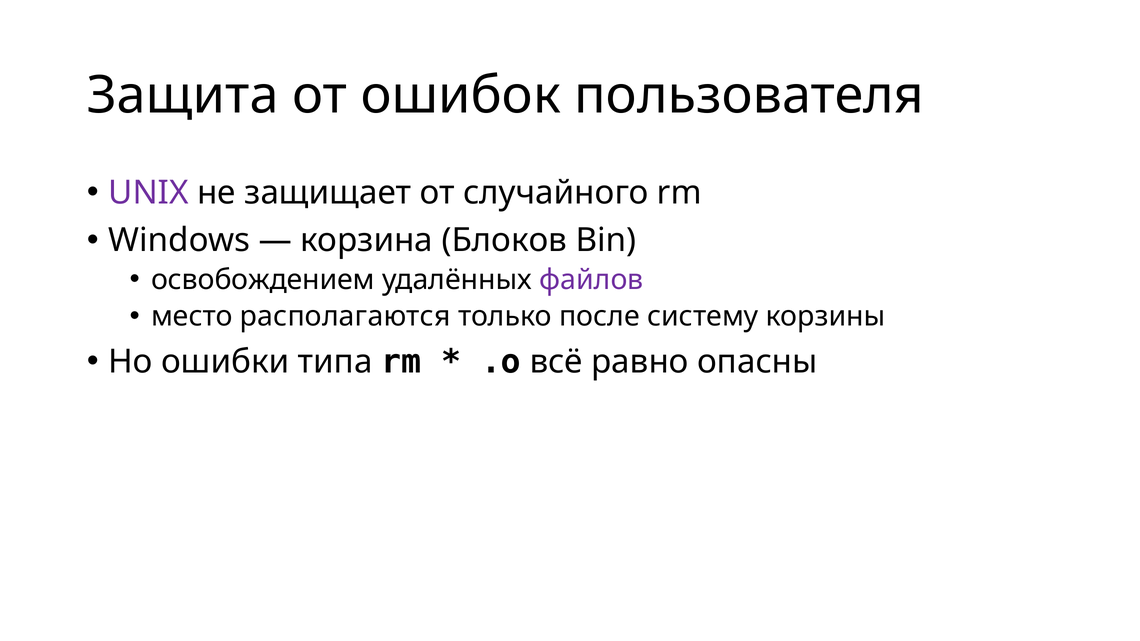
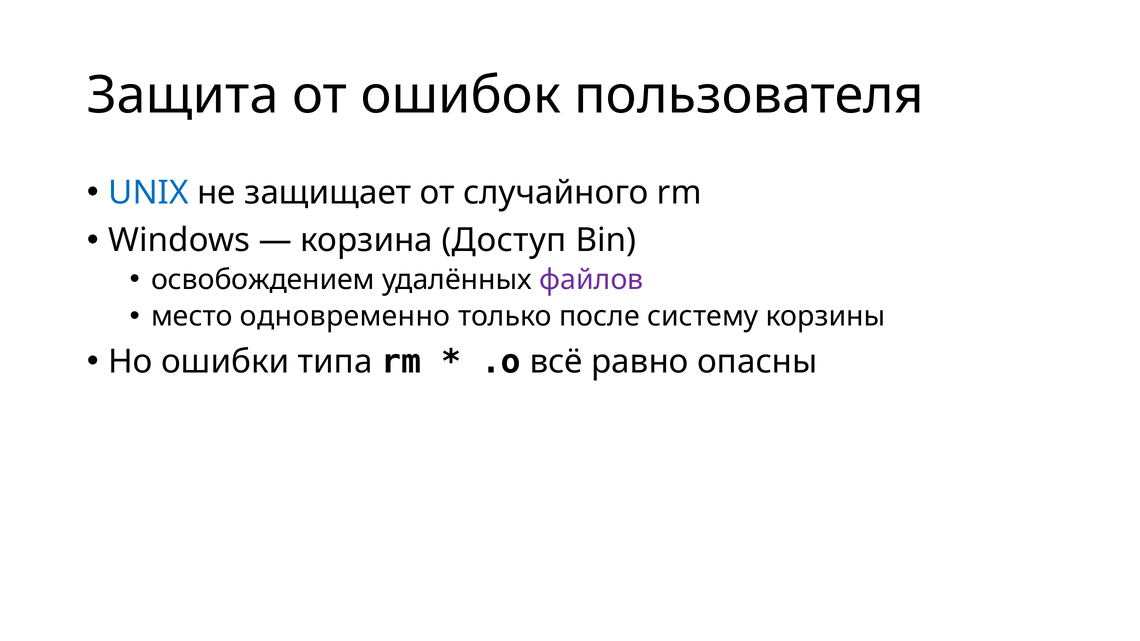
UNIX colour: purple -> blue (148, 193)
Блоков: Блоков -> Доступ (504, 241)
располагаются: располагаются -> одновременно (345, 317)
